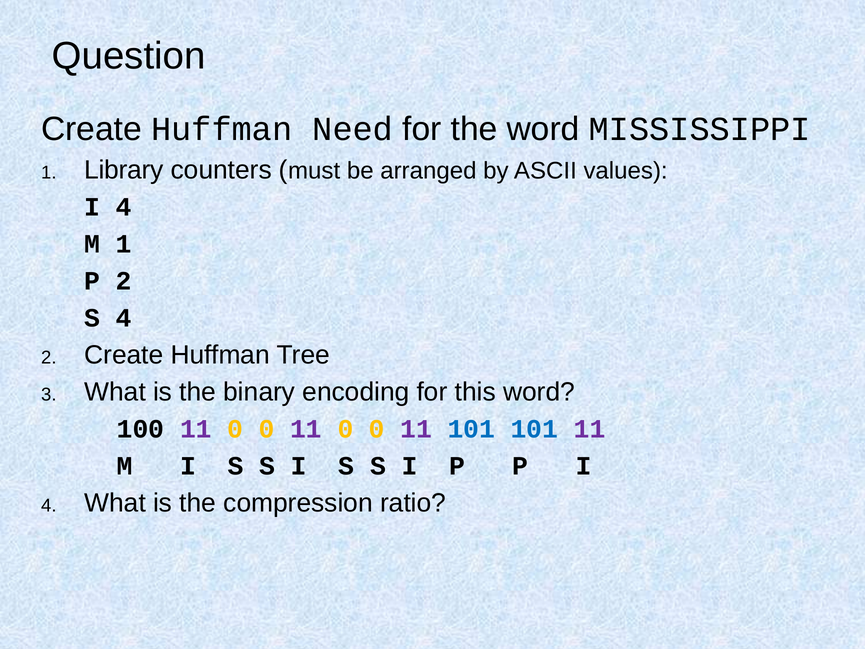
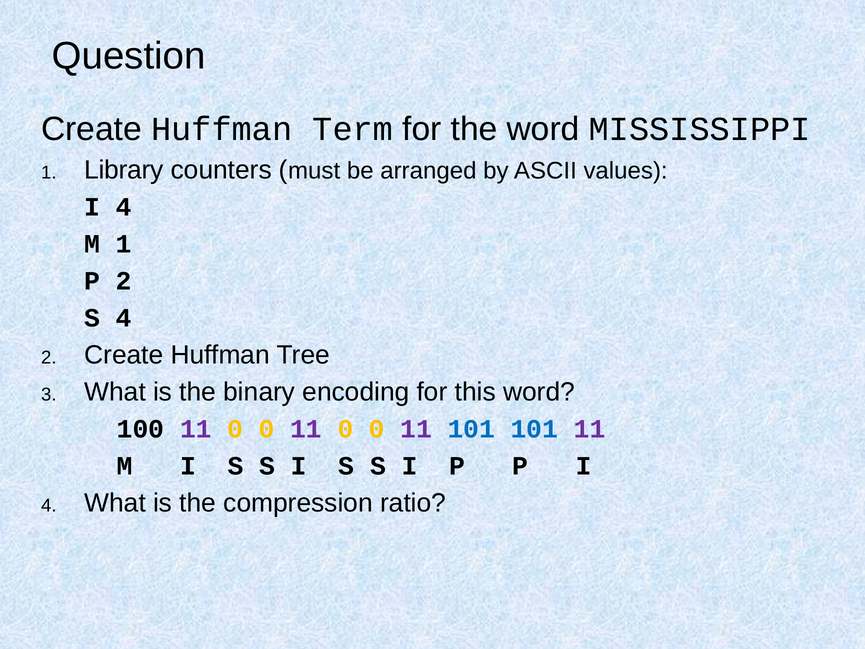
Need: Need -> Term (353, 129)
